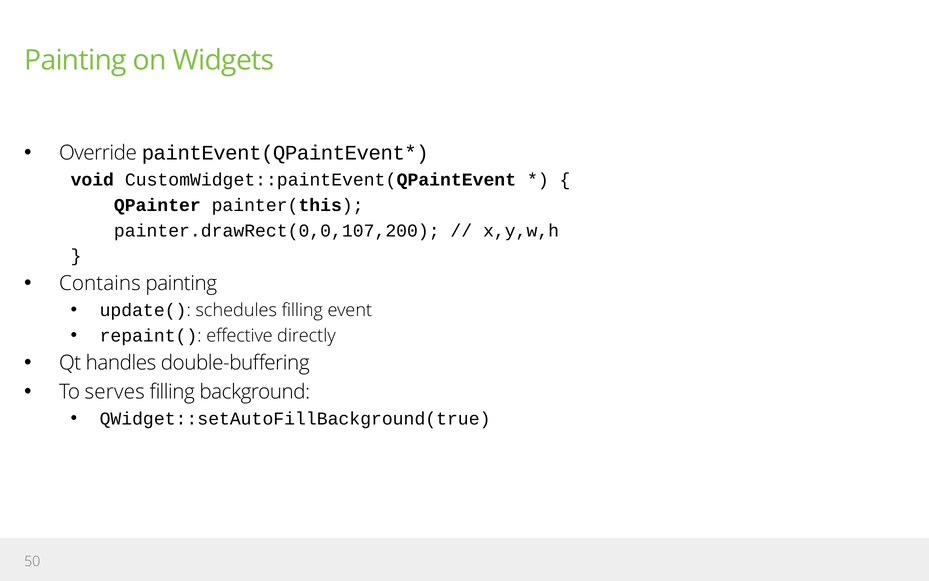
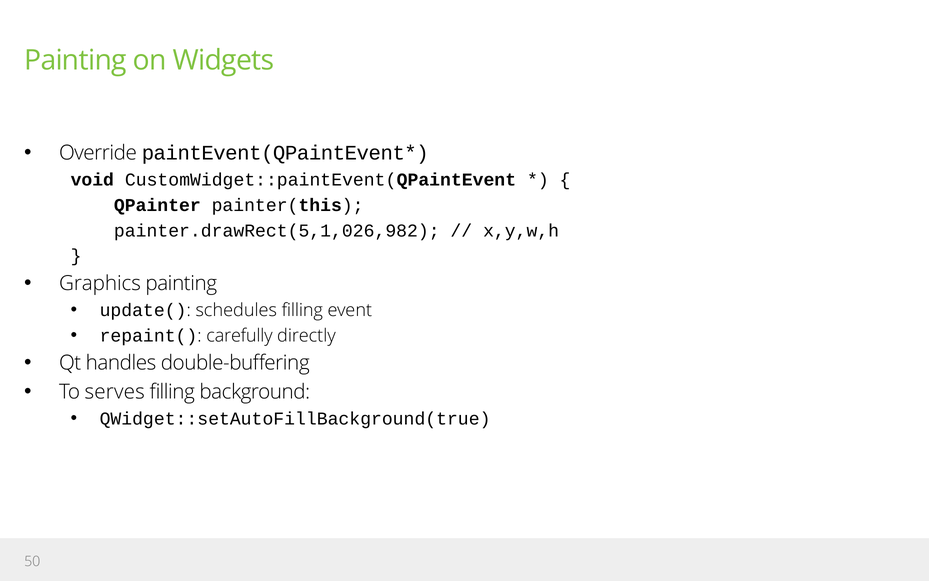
painter.drawRect(0,0,107,200: painter.drawRect(0,0,107,200 -> painter.drawRect(5,1,026,982 (277, 230)
Contains: Contains -> Graphics (100, 283)
effective: effective -> carefully (239, 335)
